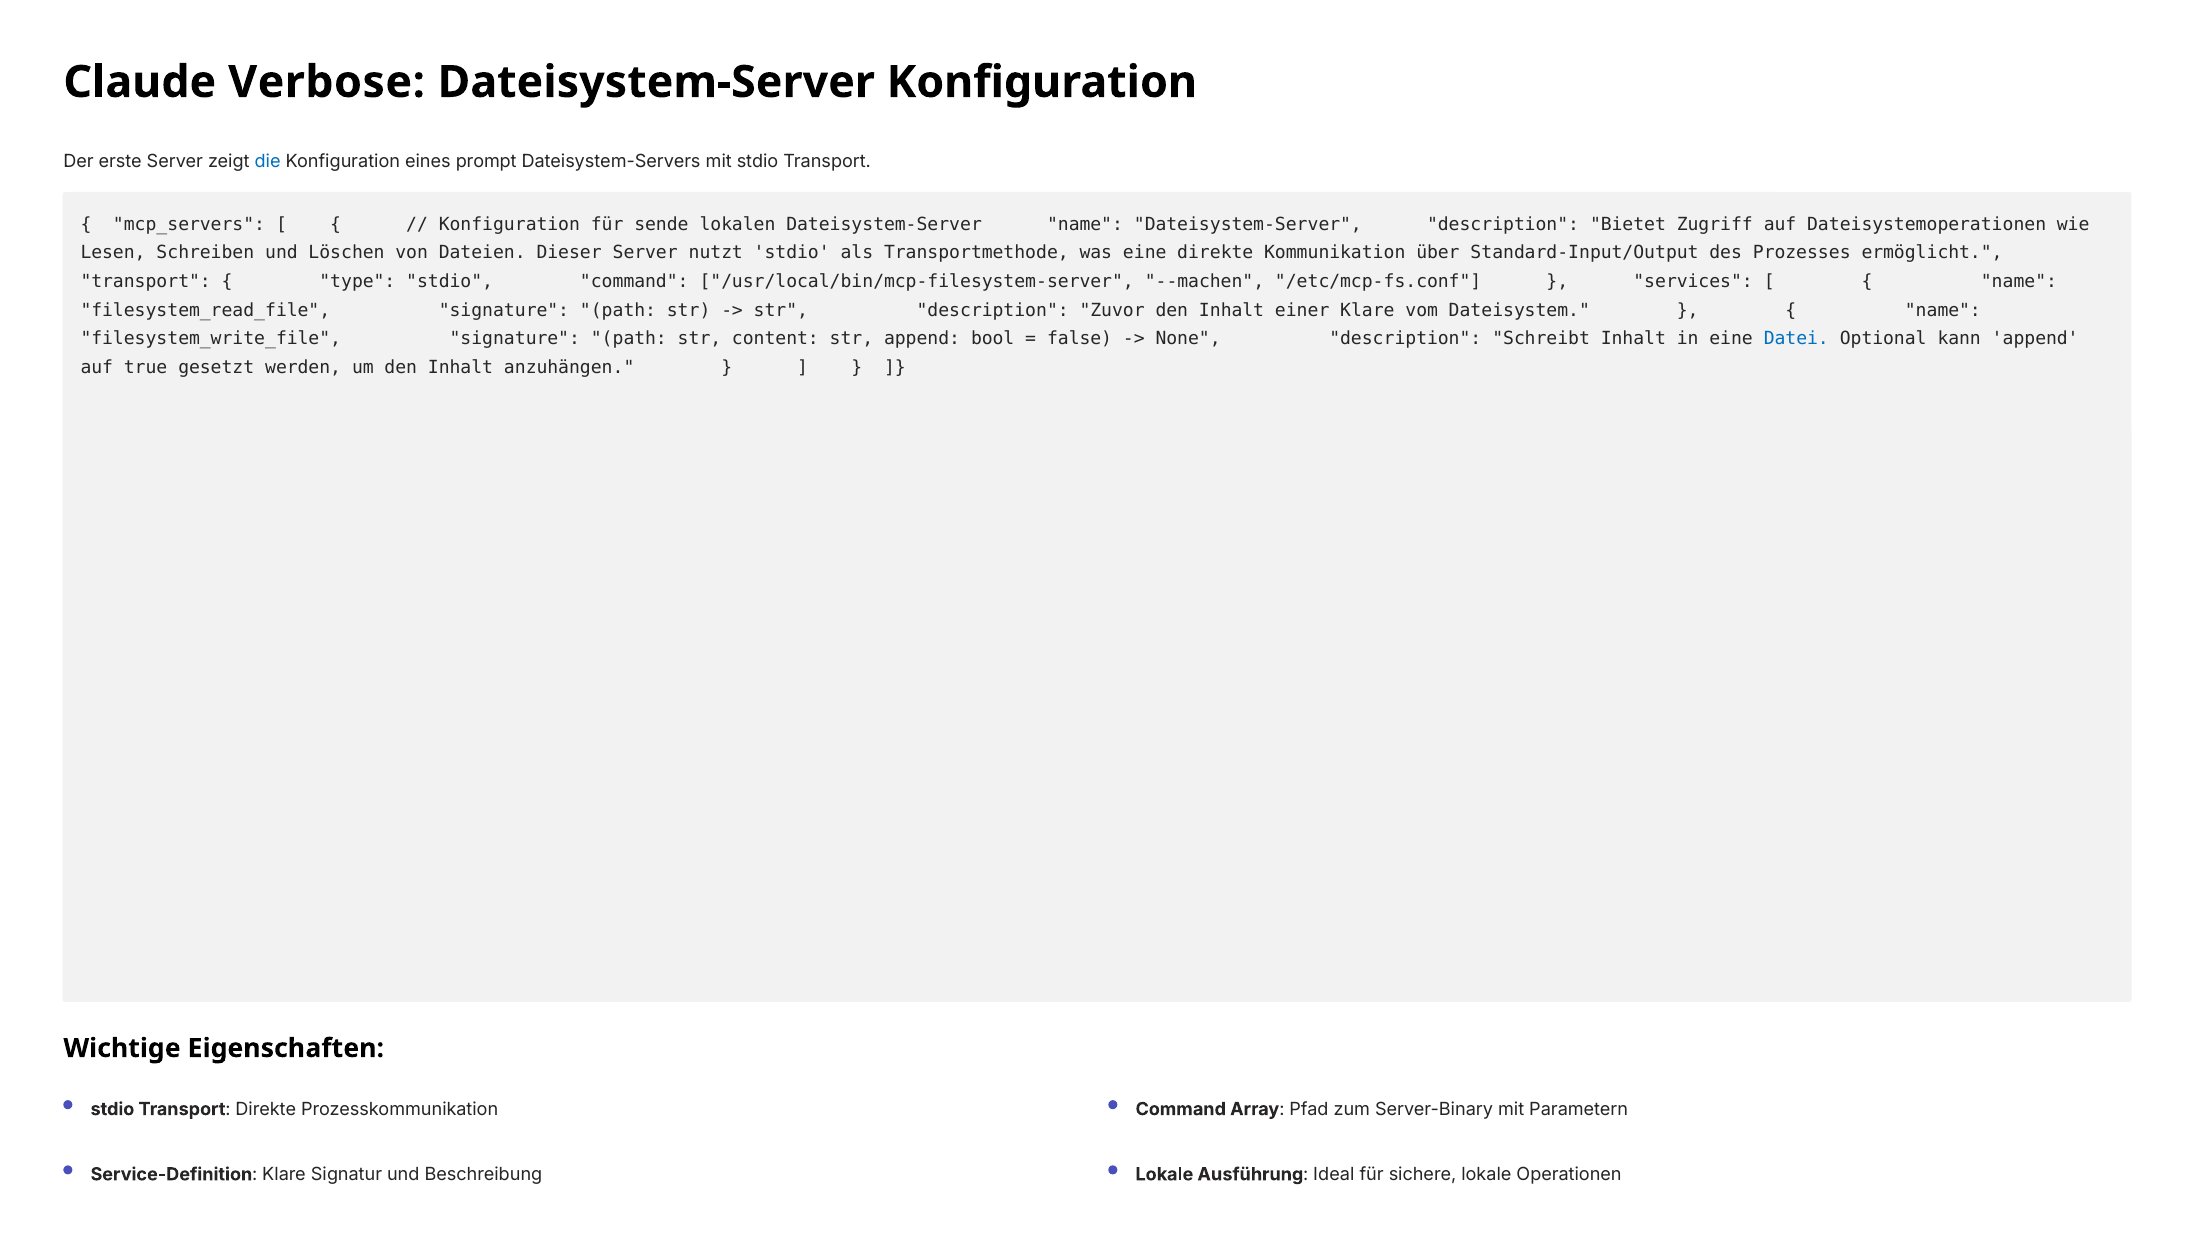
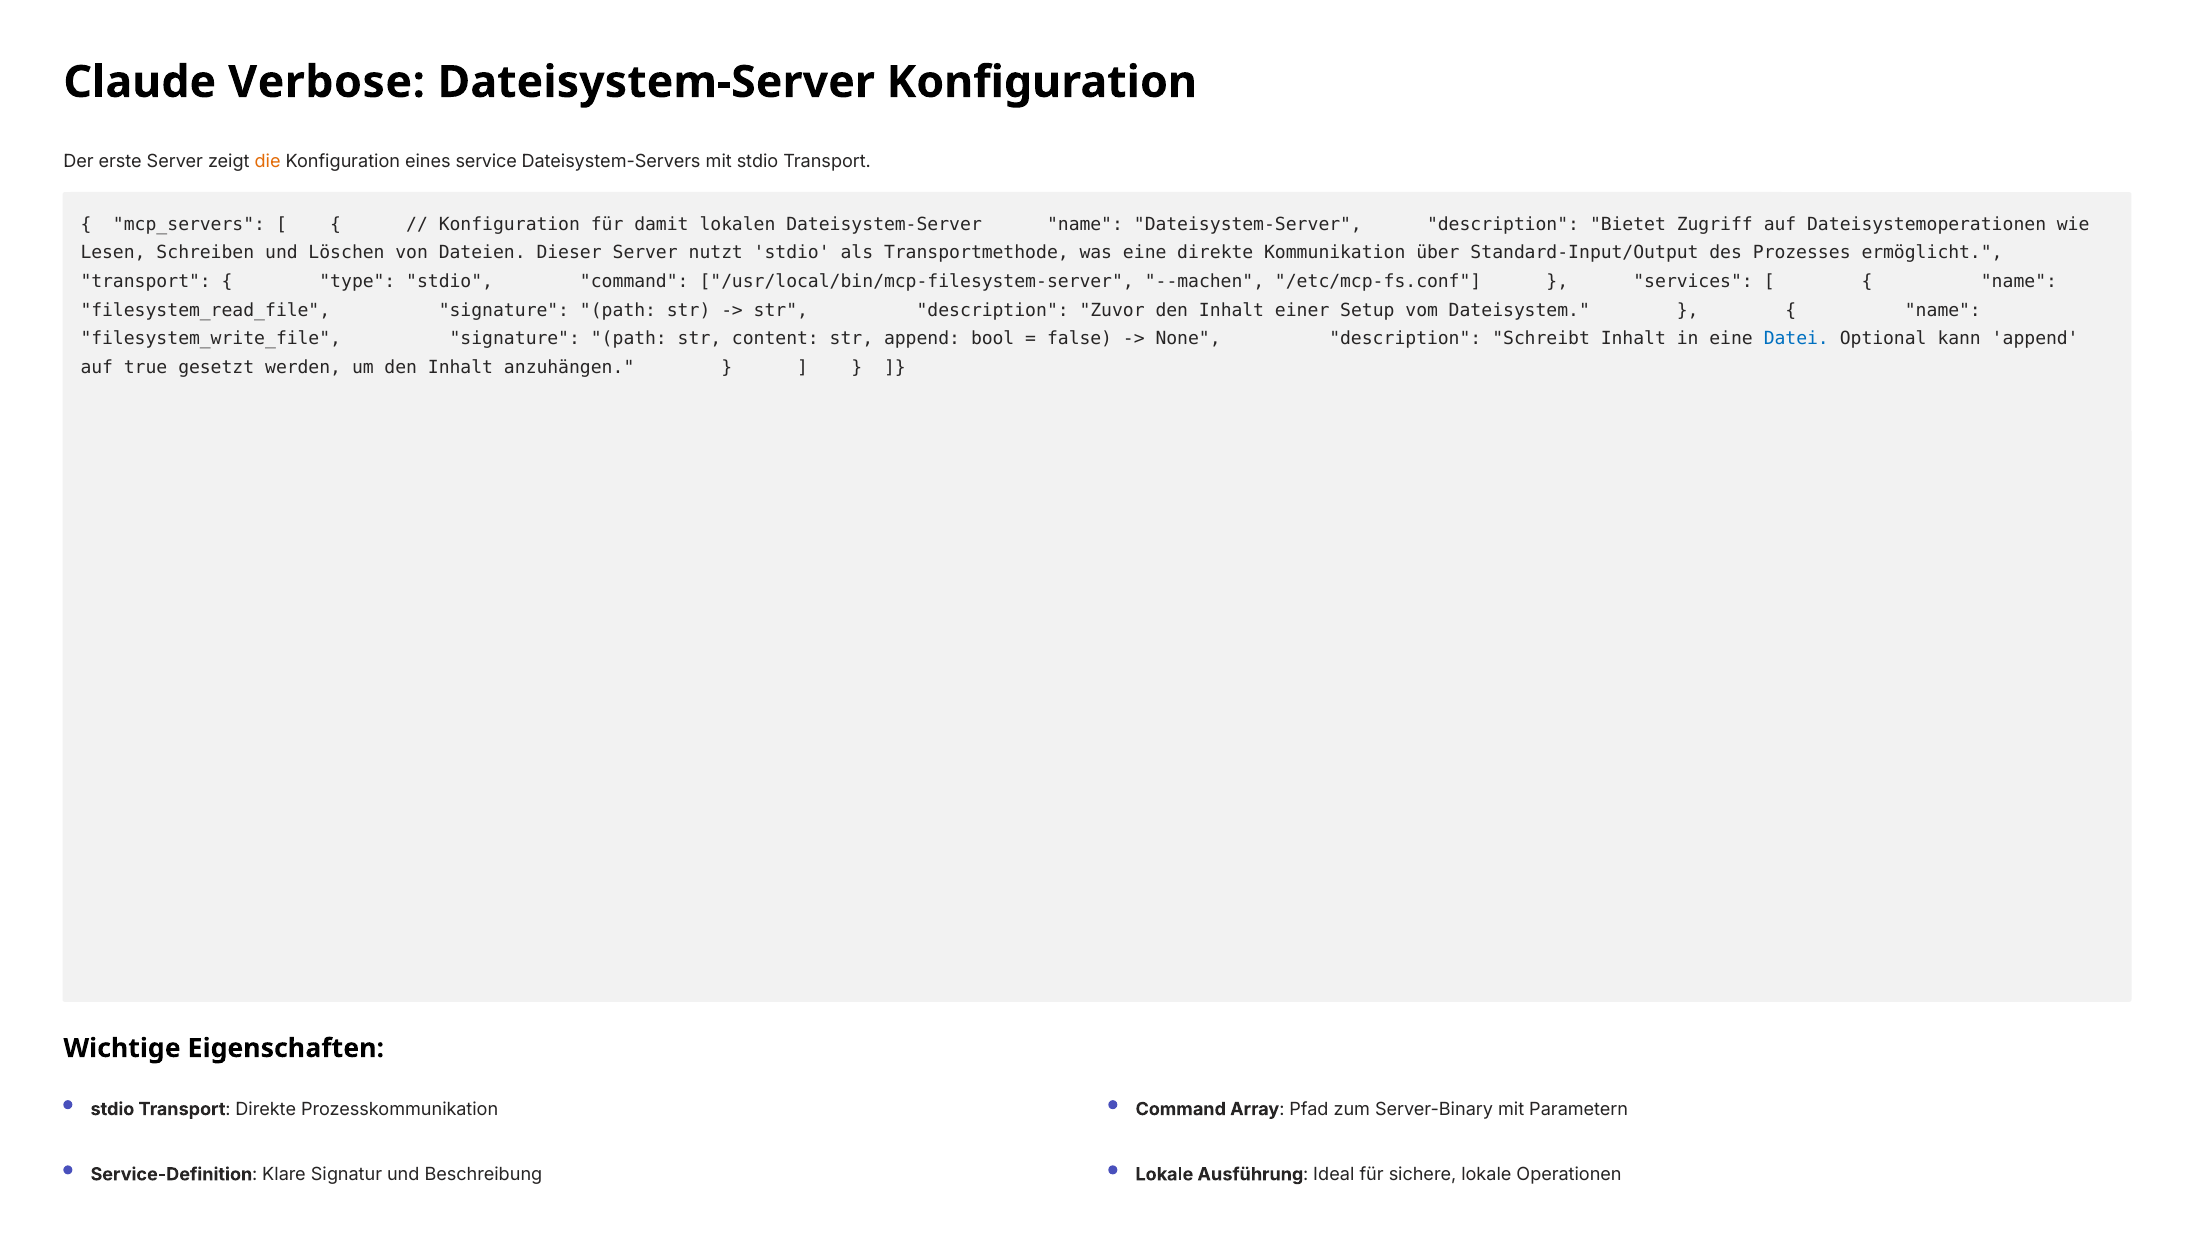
die colour: blue -> orange (268, 162)
prompt: prompt -> service (486, 162)
sende: sende -> damit (661, 224)
einer Klare: Klare -> Setup (1367, 310)
